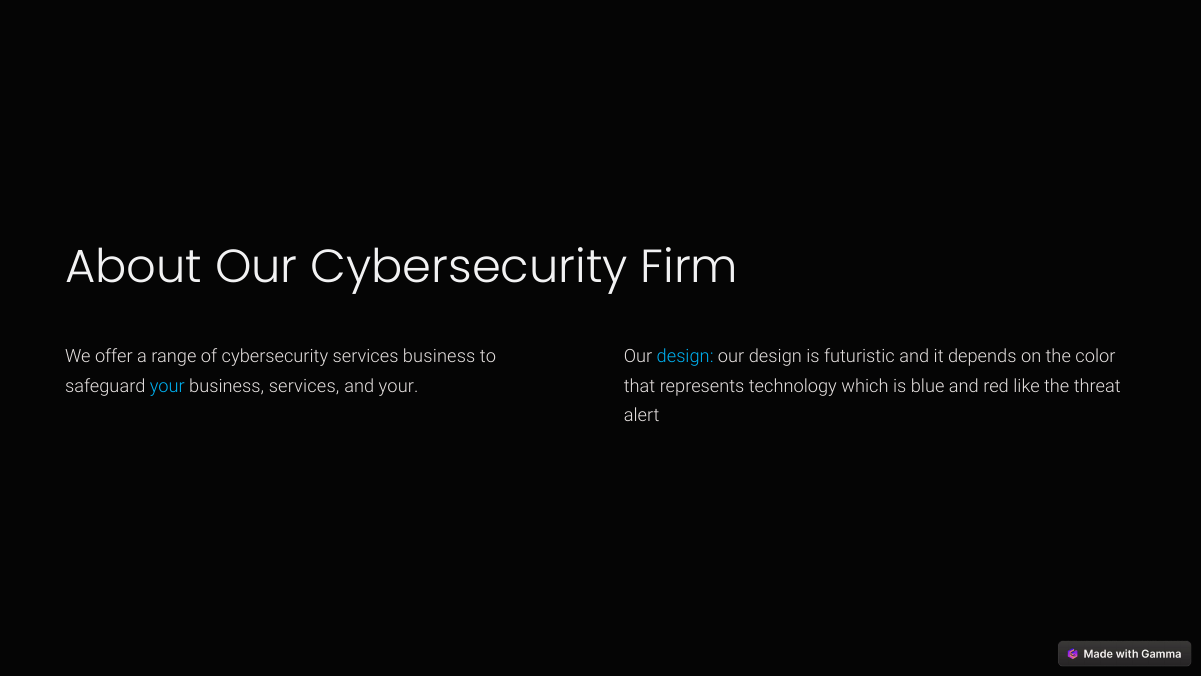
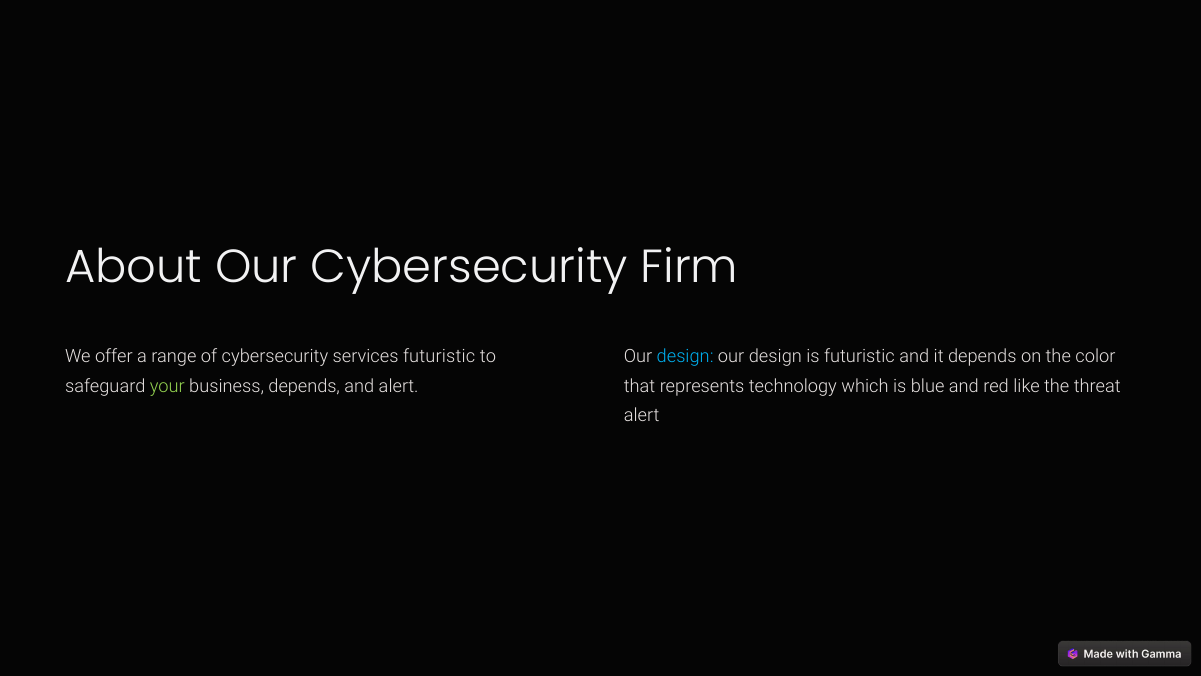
services business: business -> futuristic (439, 356)
your colour: light blue -> light green (167, 386)
business services: services -> depends (304, 386)
and your: your -> alert (399, 386)
